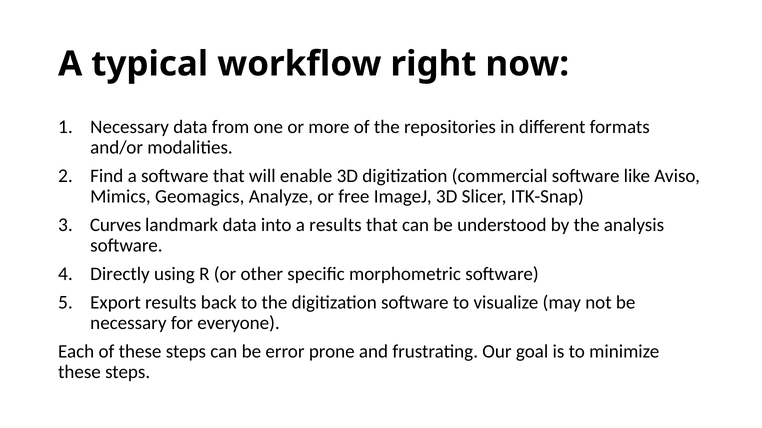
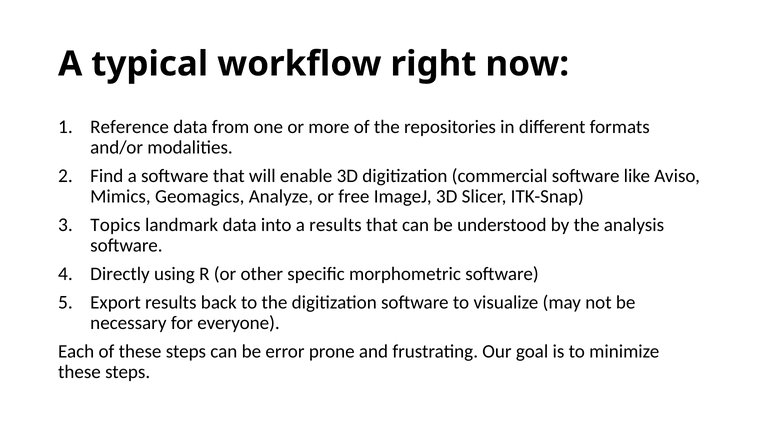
Necessary: Necessary -> Reference (130, 127)
Curves: Curves -> Topics (115, 225)
